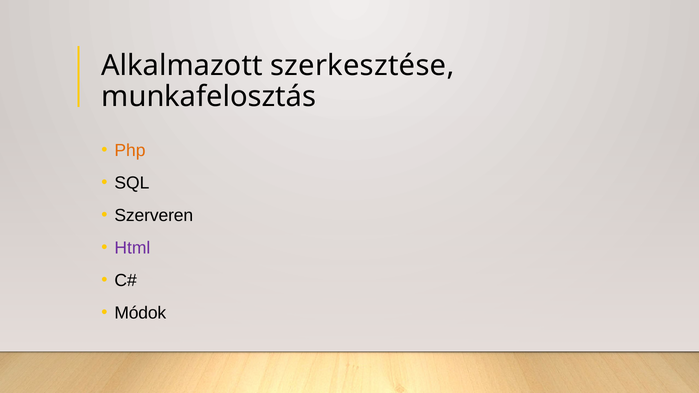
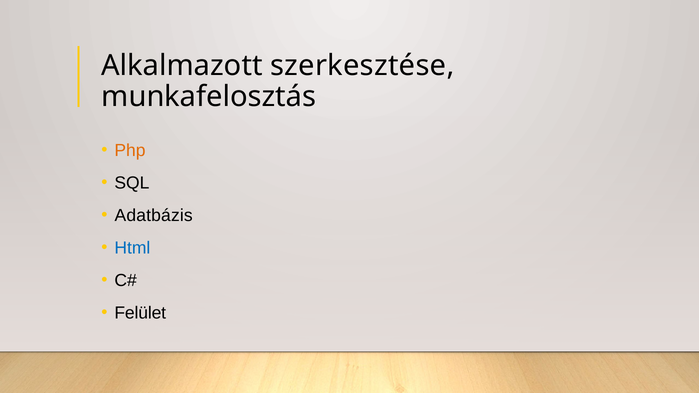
Szerveren: Szerveren -> Adatbázis (154, 216)
Html colour: purple -> blue (132, 248)
Módok: Módok -> Felület (140, 313)
